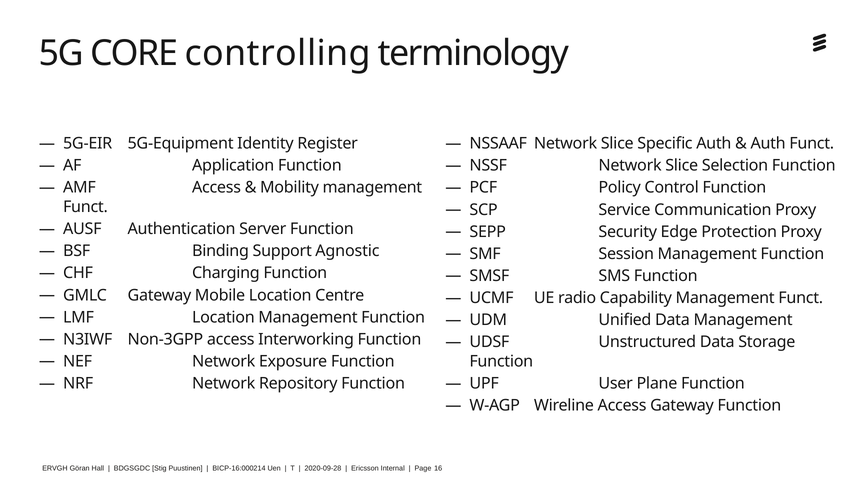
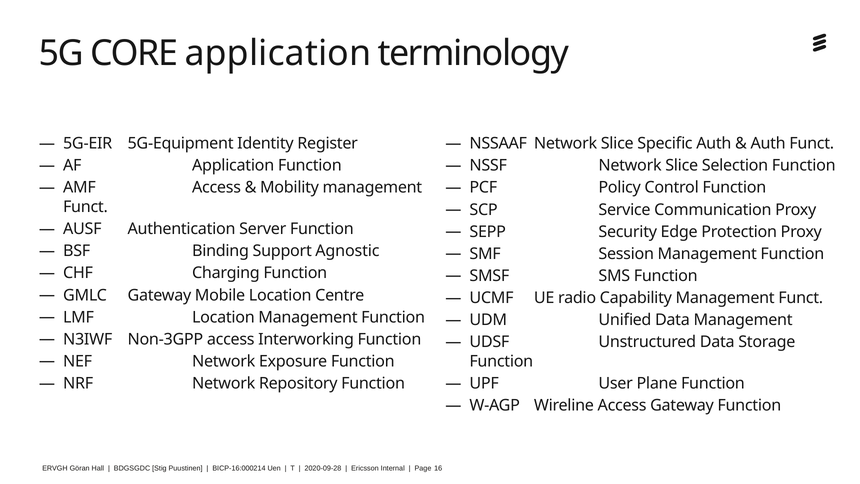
CORE controlling: controlling -> application (278, 54)
